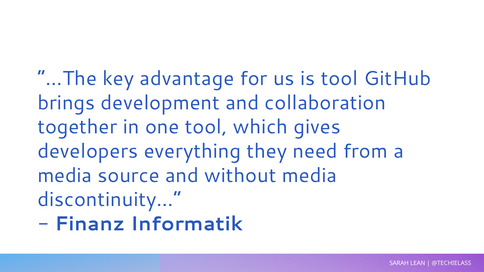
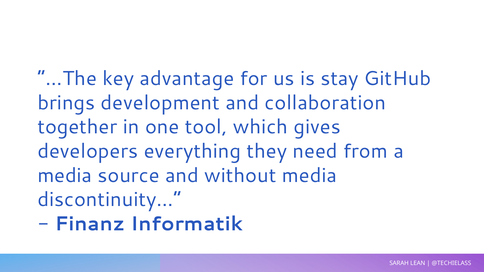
is tool: tool -> stay (340, 79)
